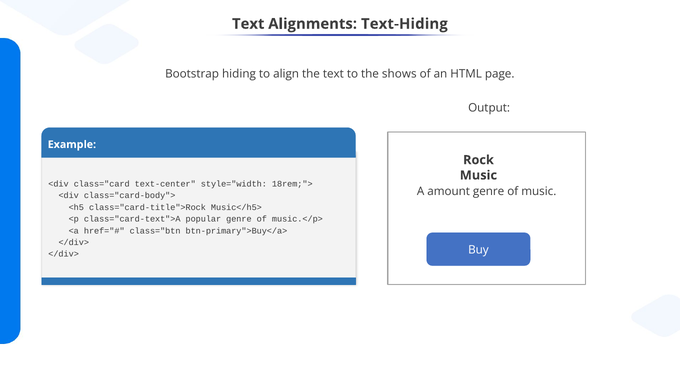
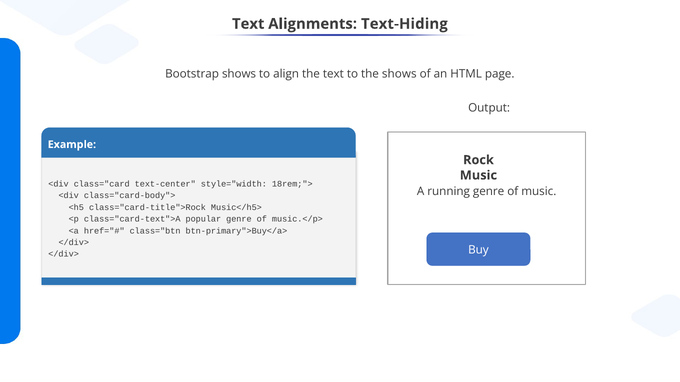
Bootstrap hiding: hiding -> shows (239, 74)
amount: amount -> running (449, 192)
